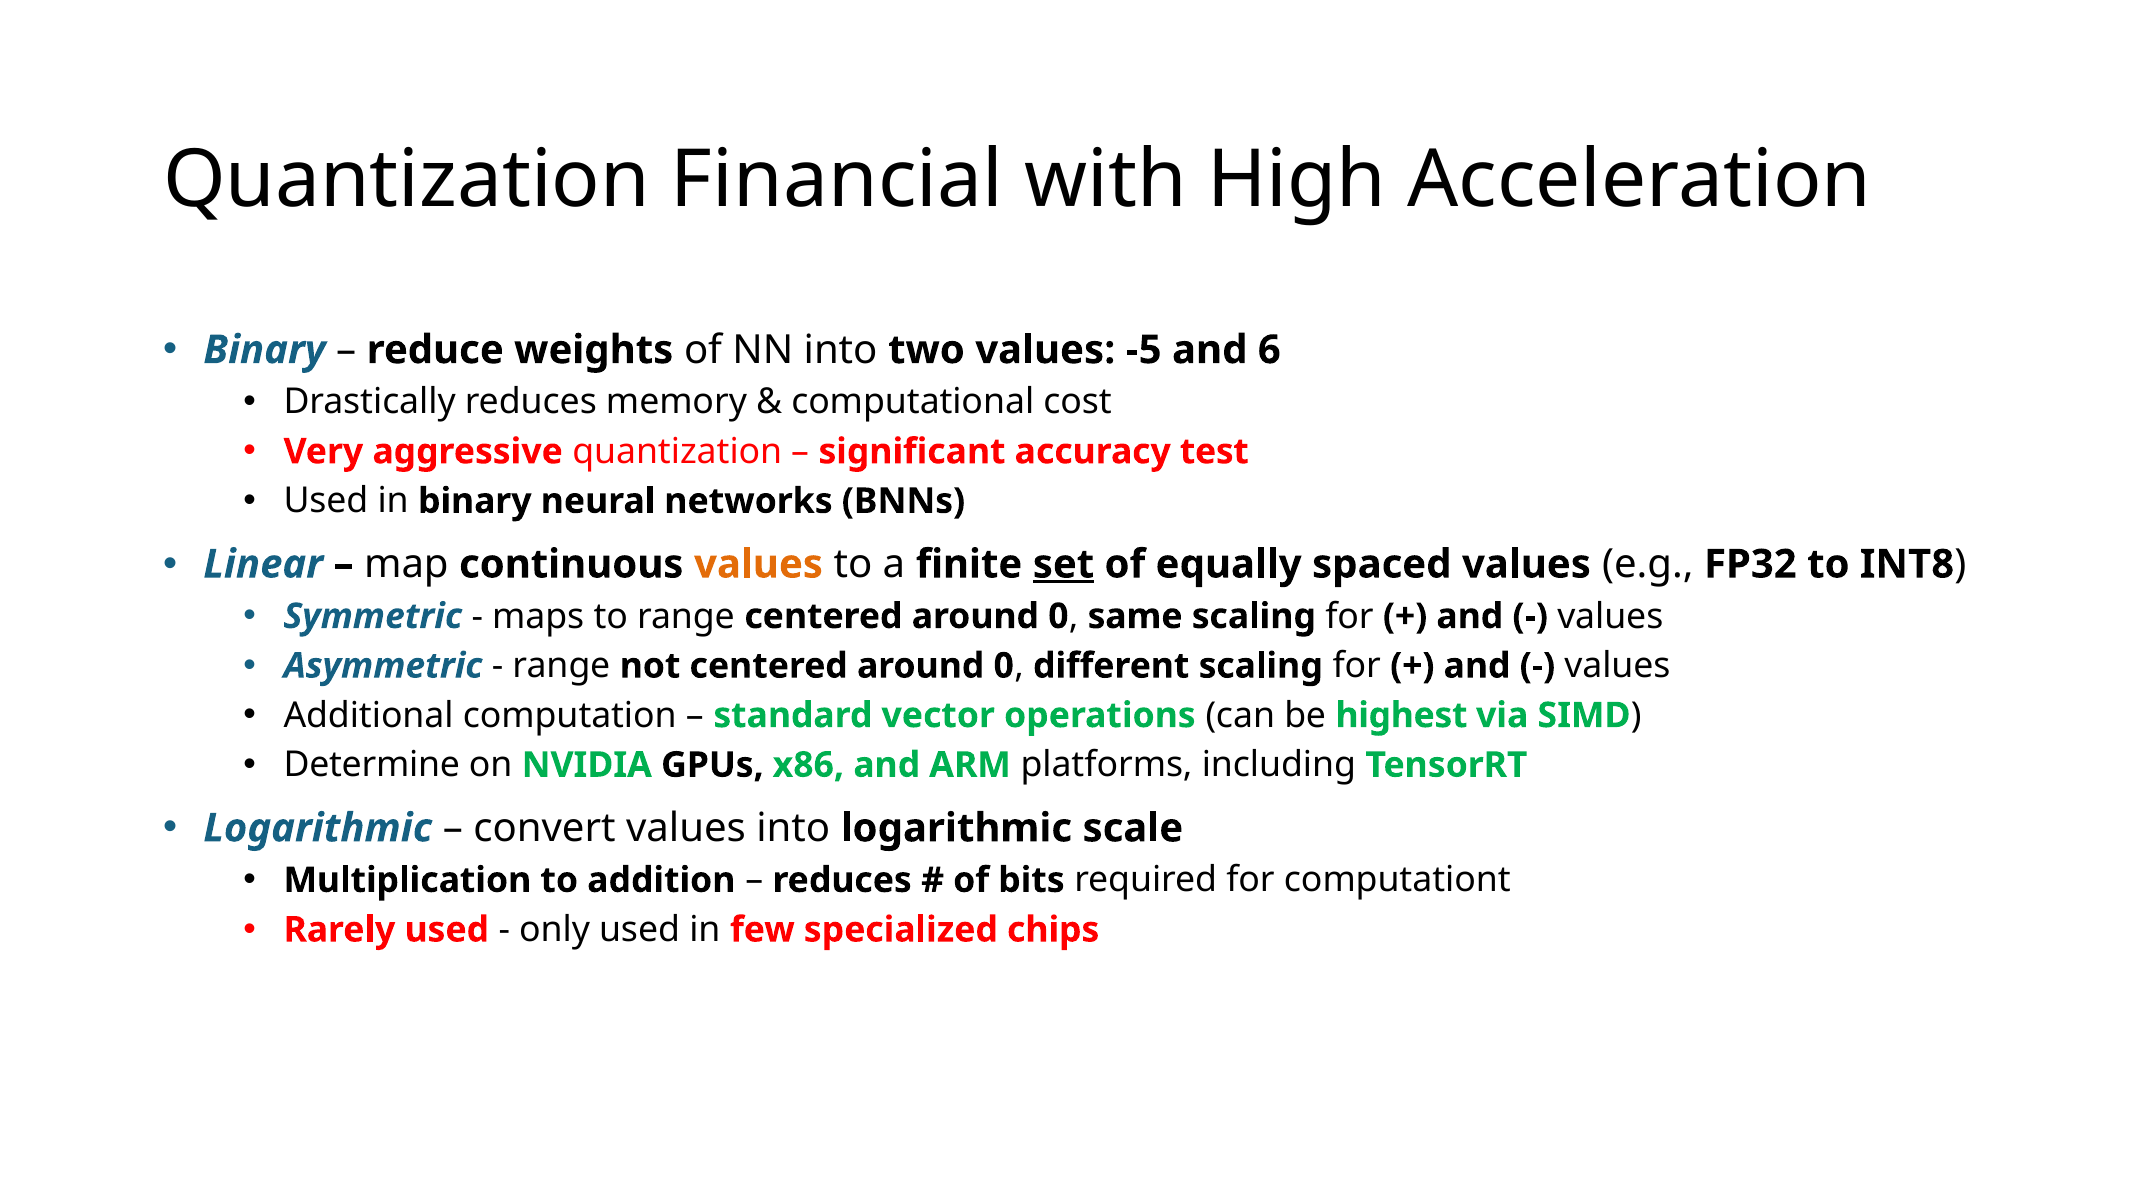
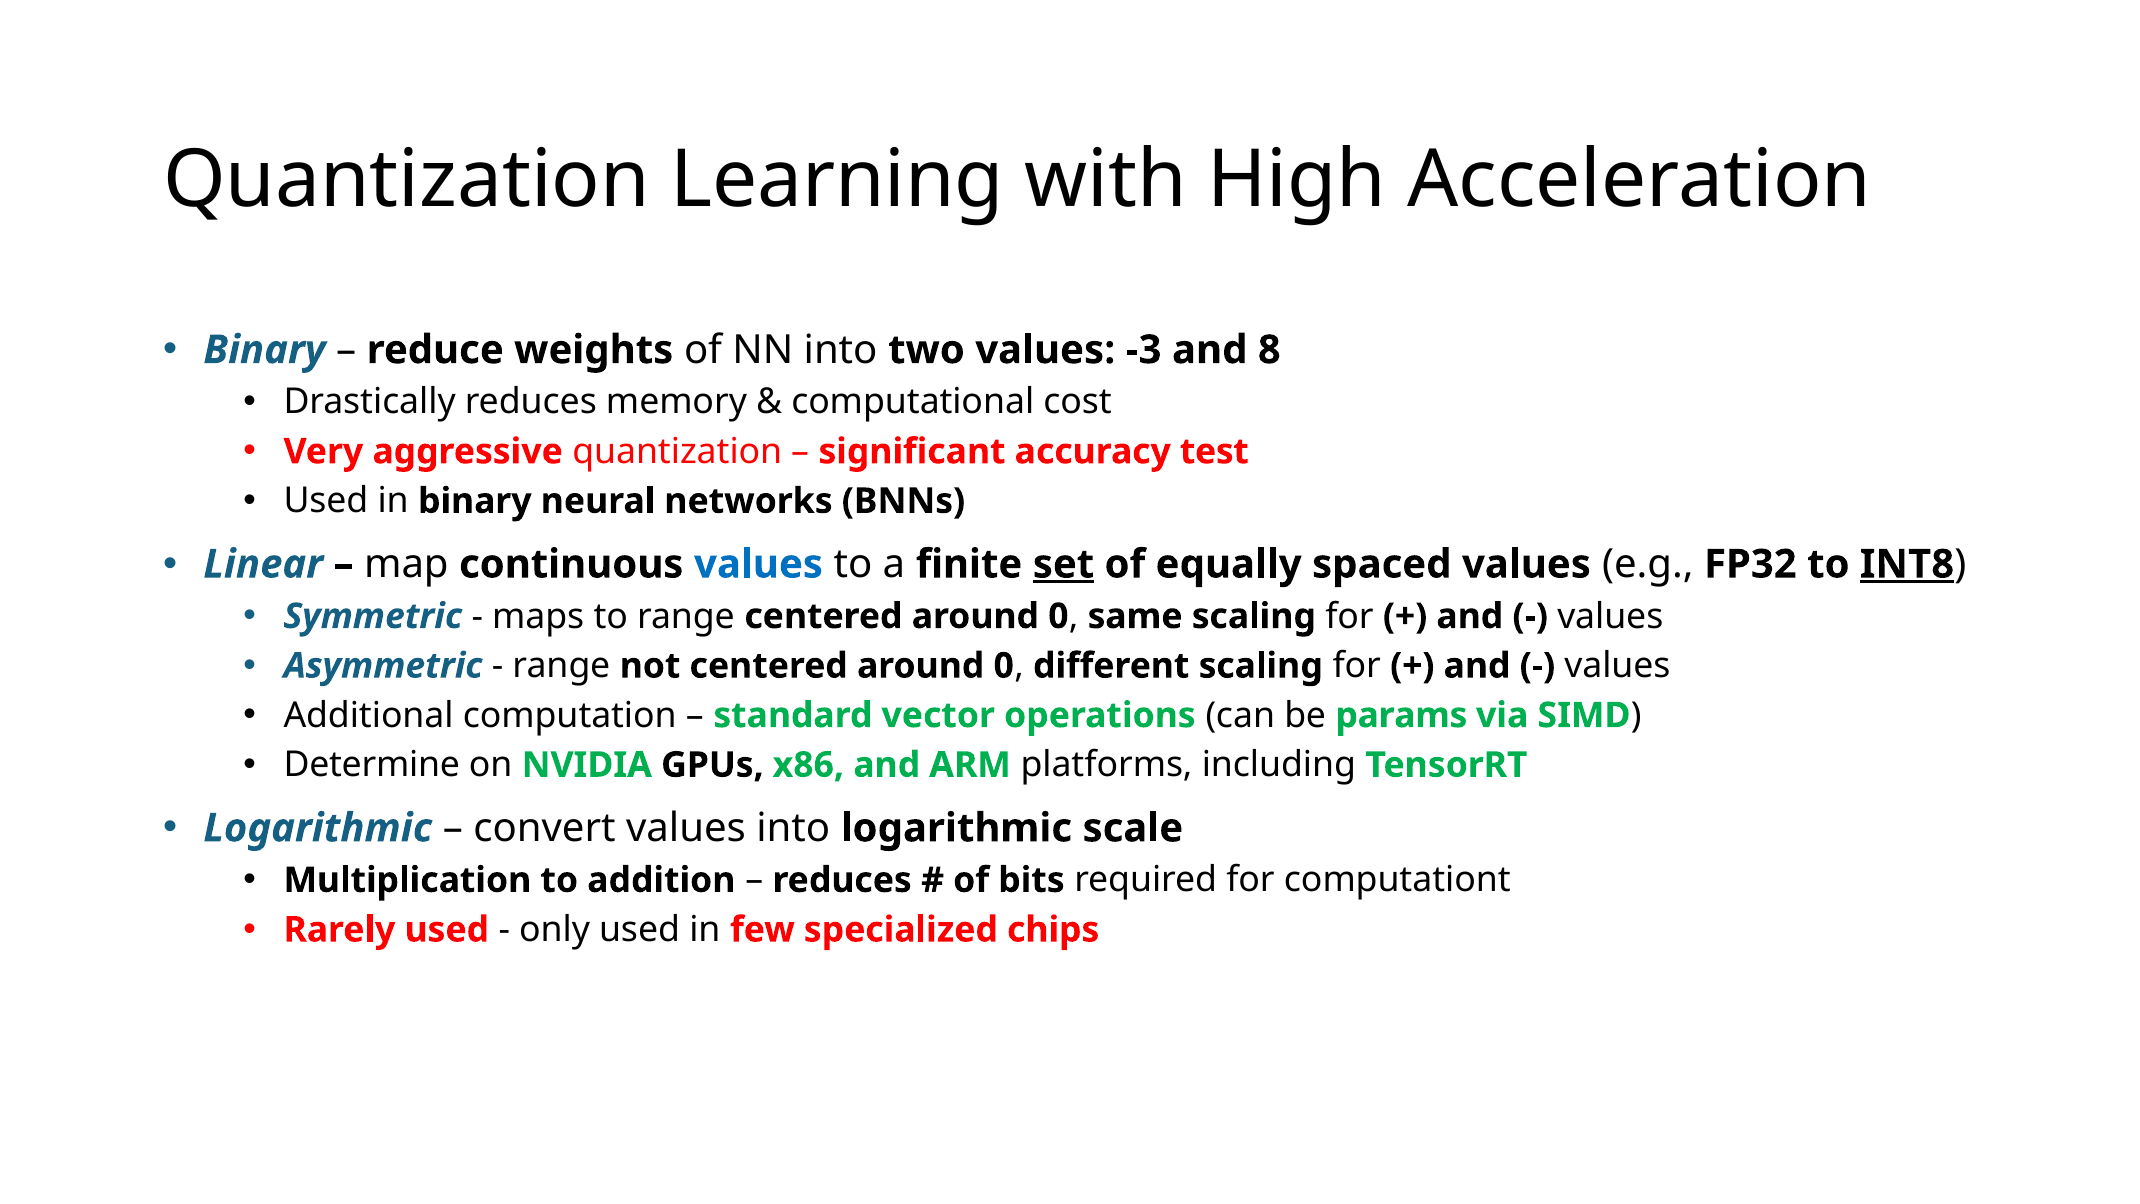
Financial: Financial -> Learning (837, 180)
-5: -5 -> -3 (1144, 350)
6: 6 -> 8 (1269, 350)
values colour: orange -> blue (758, 564)
INT8 underline: none -> present (1907, 564)
highest: highest -> params (1401, 715)
